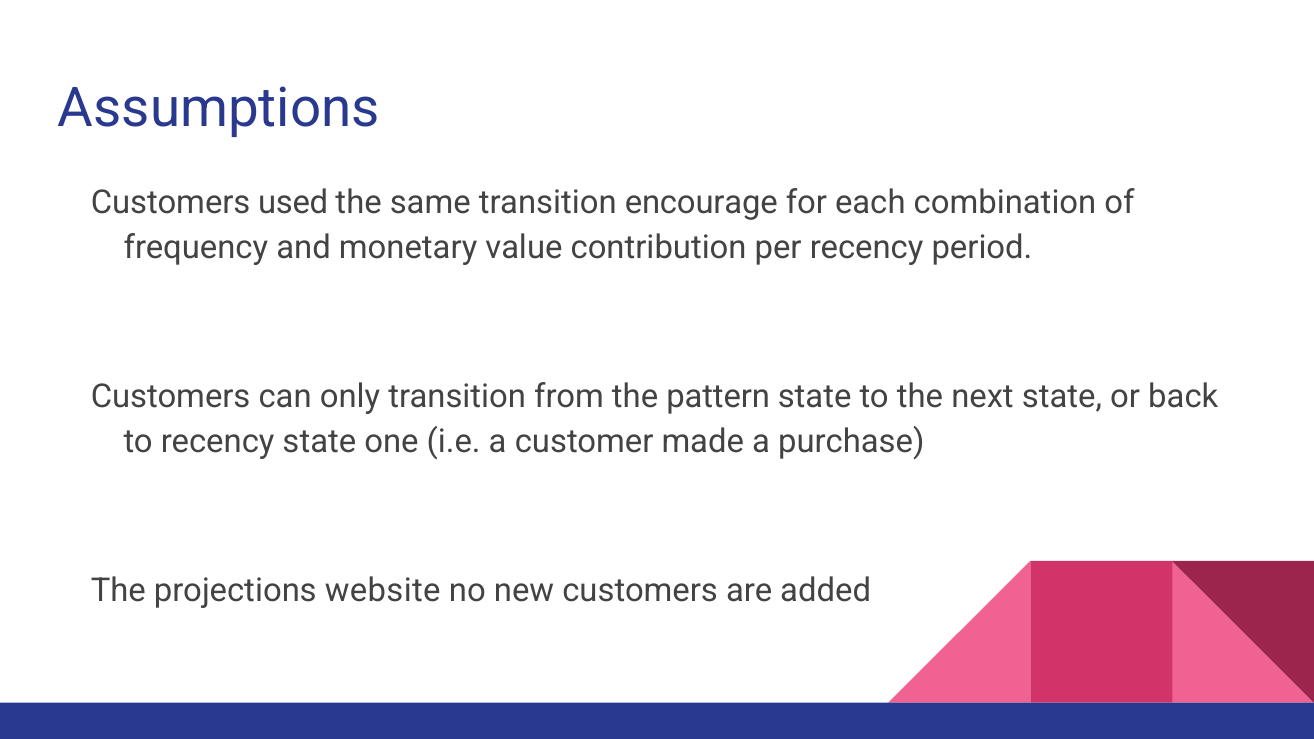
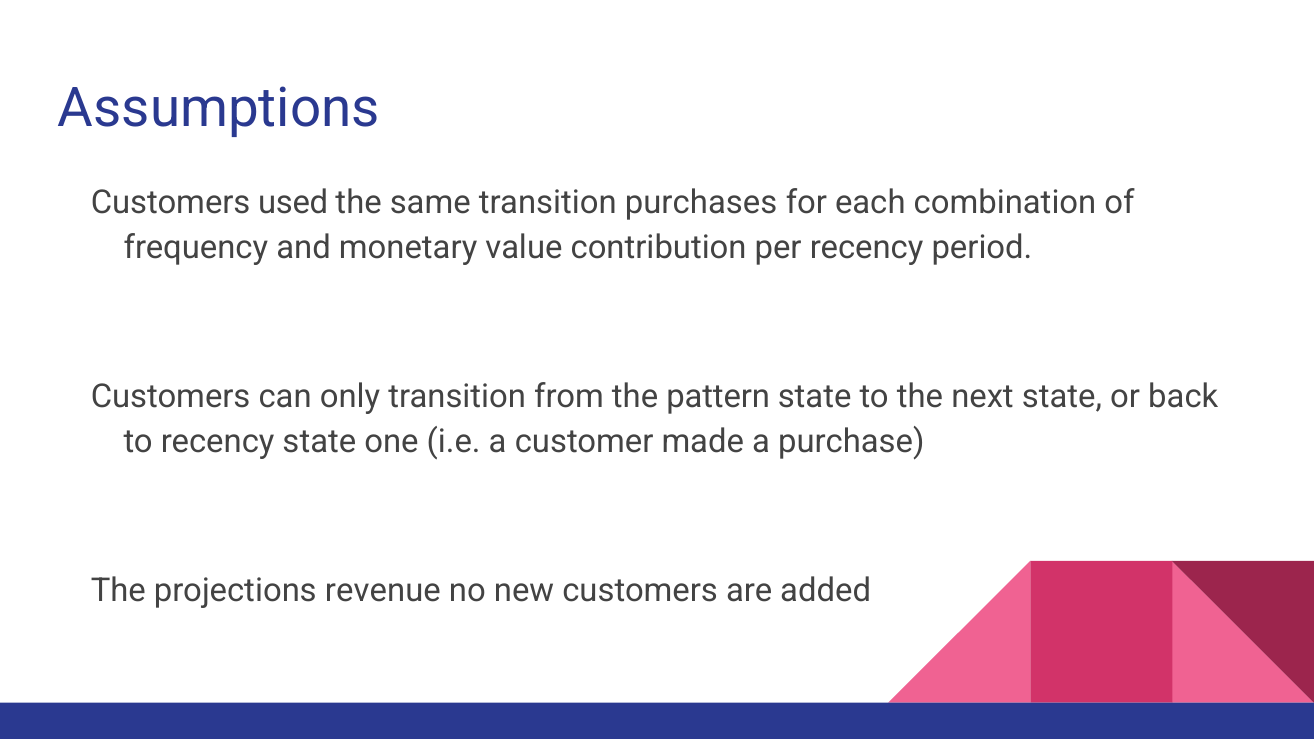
encourage: encourage -> purchases (701, 203)
website: website -> revenue (383, 591)
